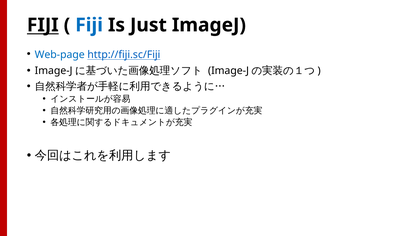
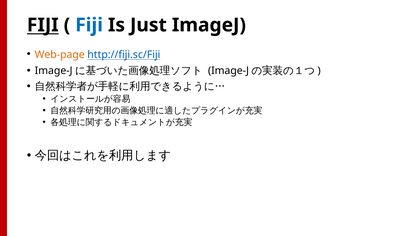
Web-page colour: blue -> orange (60, 55)
